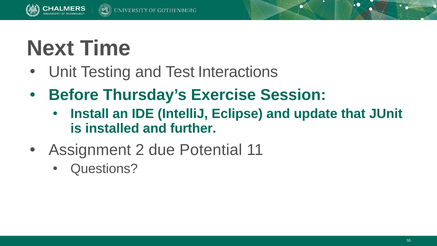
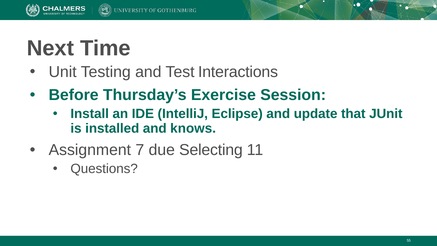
further: further -> knows (193, 128)
2: 2 -> 7 (140, 150)
Potential: Potential -> Selecting (211, 150)
